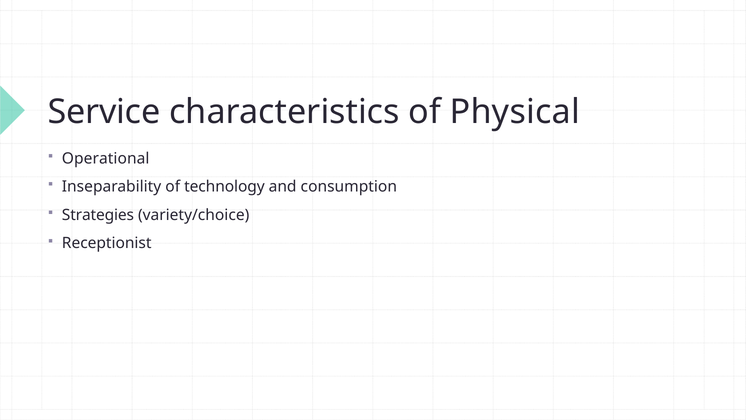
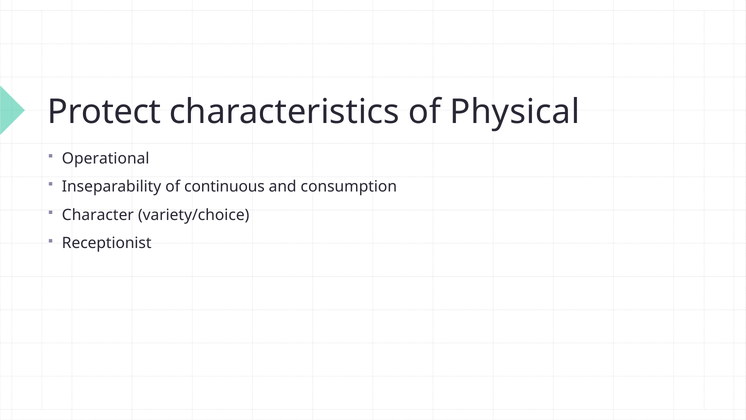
Service: Service -> Protect (104, 112)
technology: technology -> continuous (224, 187)
Strategies: Strategies -> Character (98, 215)
